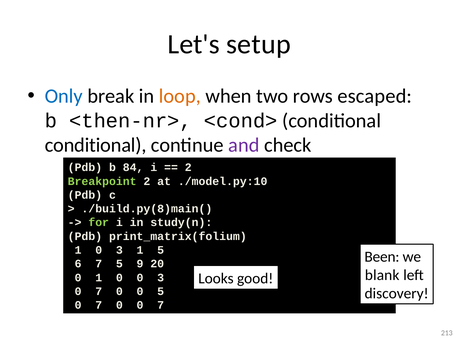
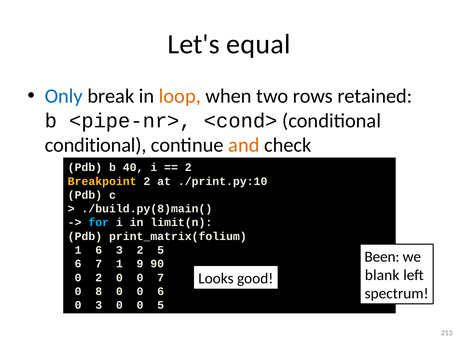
setup: setup -> equal (258, 44)
escaped: escaped -> retained (375, 96)
<then-nr>: <then-nr> -> <pipe-nr> (130, 121)
and colour: purple -> orange (244, 145)
84: 84 -> 40 (133, 168)
Breakpoint colour: light green -> yellow (102, 181)
./model.py:10: ./model.py:10 -> ./print.py:10 (223, 181)
for colour: light green -> light blue (99, 223)
study(n: study(n -> limit(n (181, 223)
0: 0 -> 6 (99, 250)
3 1: 1 -> 2 (140, 250)
7 5: 5 -> 1 (119, 264)
20: 20 -> 90 (157, 264)
0 1: 1 -> 2 (99, 278)
0 0 3: 3 -> 7 (161, 278)
7: 7 -> 8 (99, 292)
0 5: 5 -> 6 (161, 292)
discovery: discovery -> spectrum (397, 294)
7: 7 -> 3 (99, 305)
0 0 7: 7 -> 5 (161, 305)
